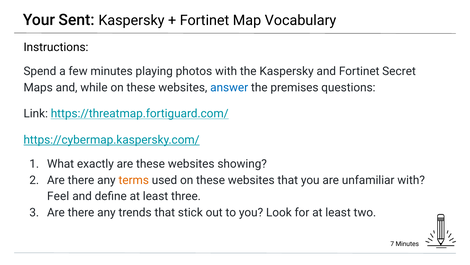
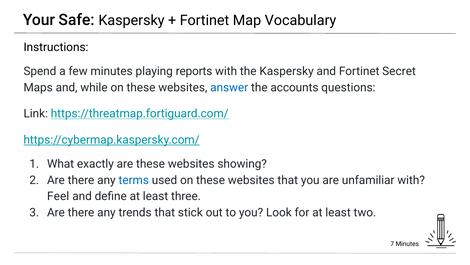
Sent: Sent -> Safe (76, 20)
photos: photos -> reports (194, 71)
premises: premises -> accounts (294, 87)
terms colour: orange -> blue (134, 180)
